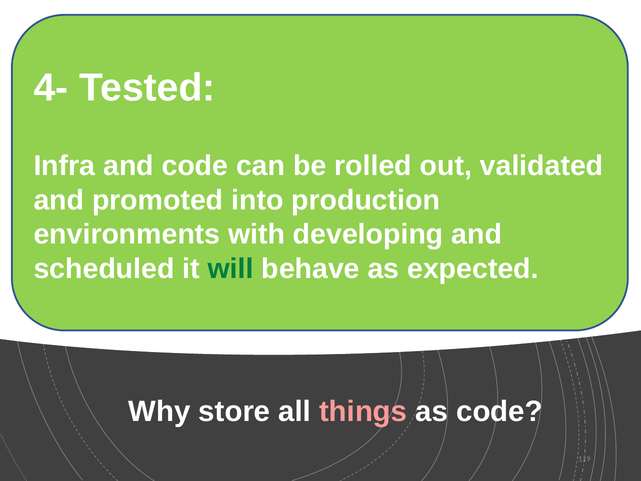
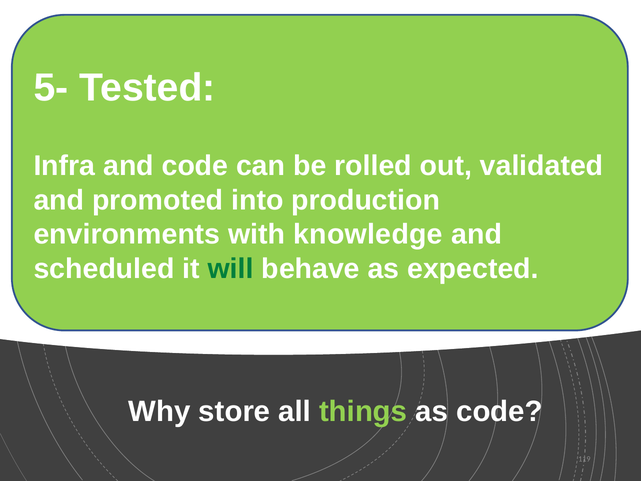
4-: 4- -> 5- (51, 88)
developing: developing -> knowledge (368, 234)
things colour: pink -> light green (363, 412)
